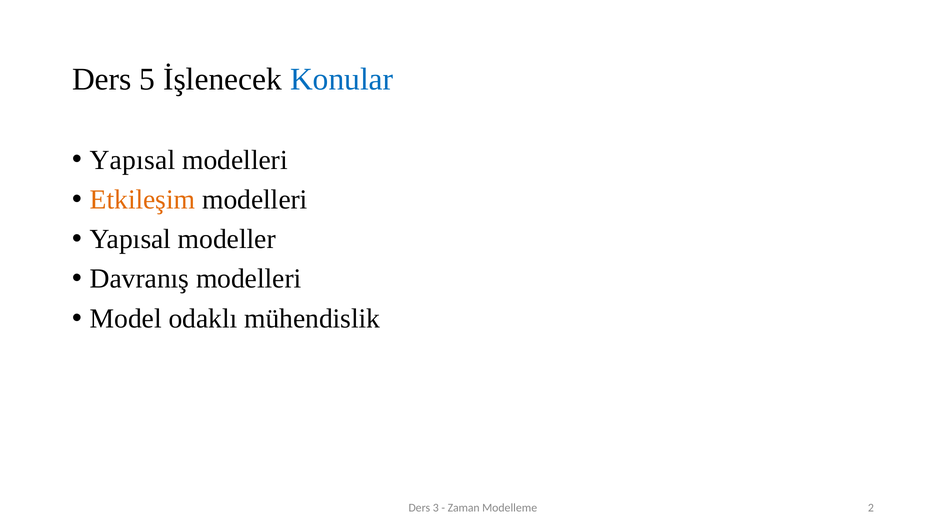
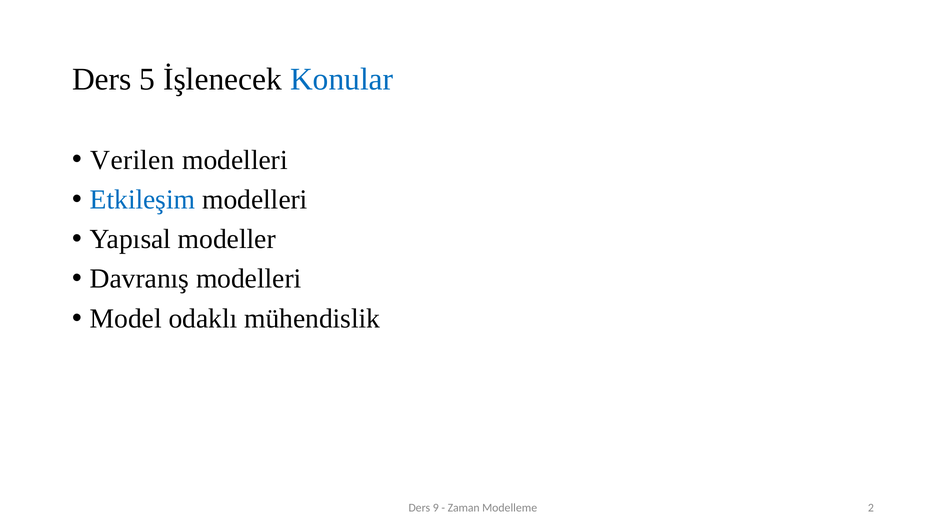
Yapısal: Yapısal -> Verilen (133, 160)
Etkileşim colour: orange -> blue (143, 200)
3: 3 -> 9 (436, 508)
